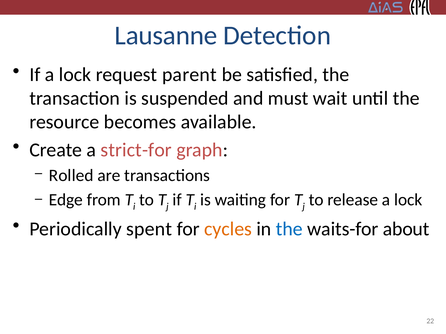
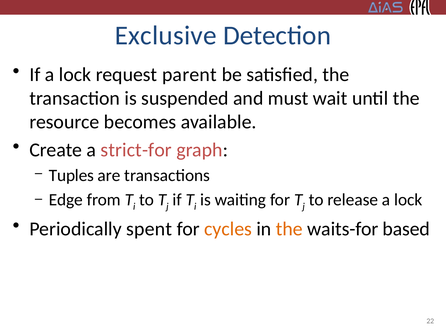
Lausanne: Lausanne -> Exclusive (166, 36)
Rolled: Rolled -> Tuples (71, 176)
the colour: blue -> orange (289, 229)
about: about -> based (406, 229)
